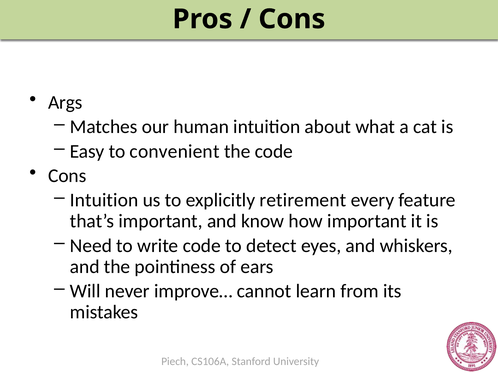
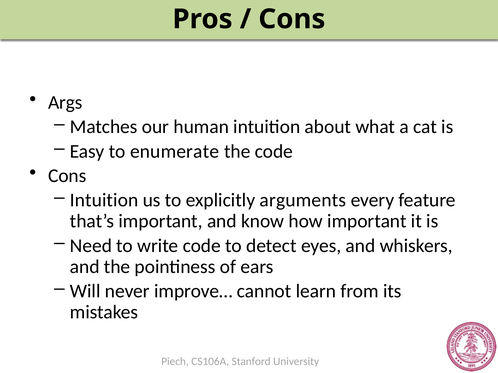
convenient: convenient -> enumerate (175, 151)
retirement: retirement -> arguments (303, 200)
